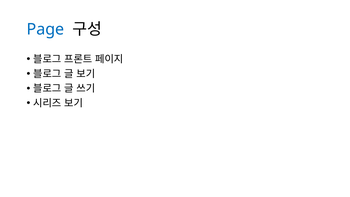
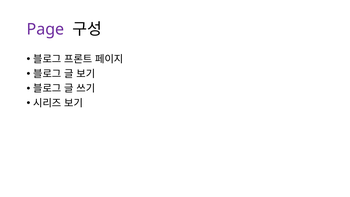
Page colour: blue -> purple (45, 29)
